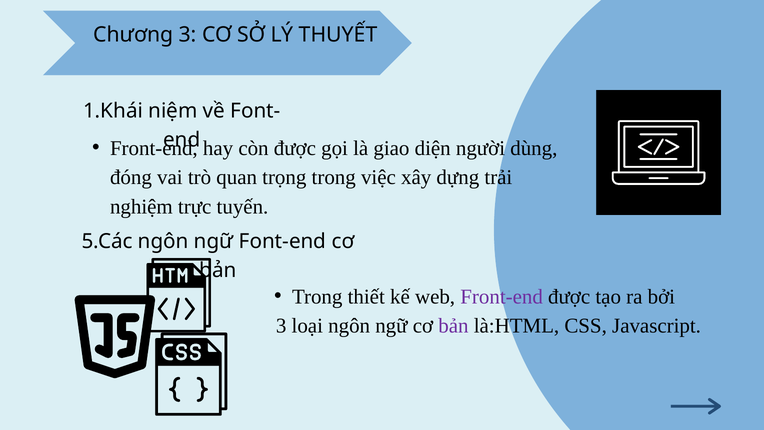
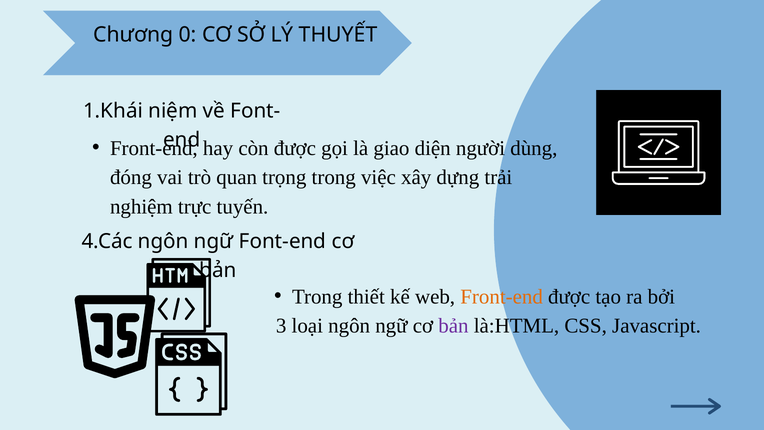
Chương 3: 3 -> 0 (188, 34)
5.Các: 5.Các -> 4.Các (107, 241)
Front-end colour: purple -> orange (502, 296)
